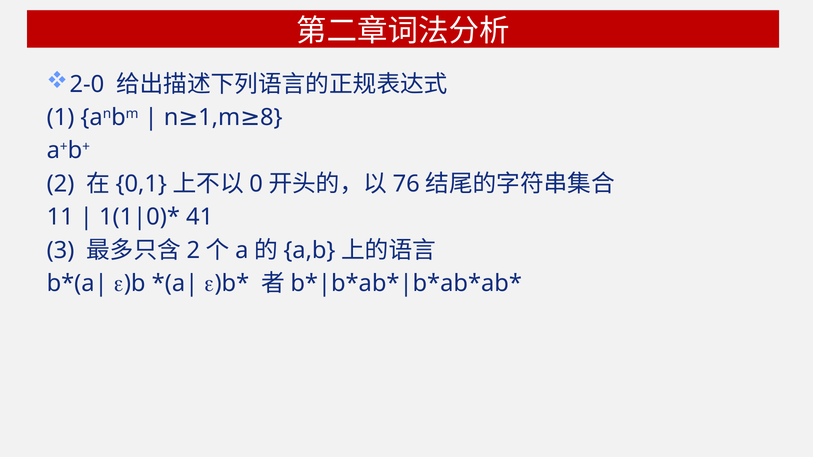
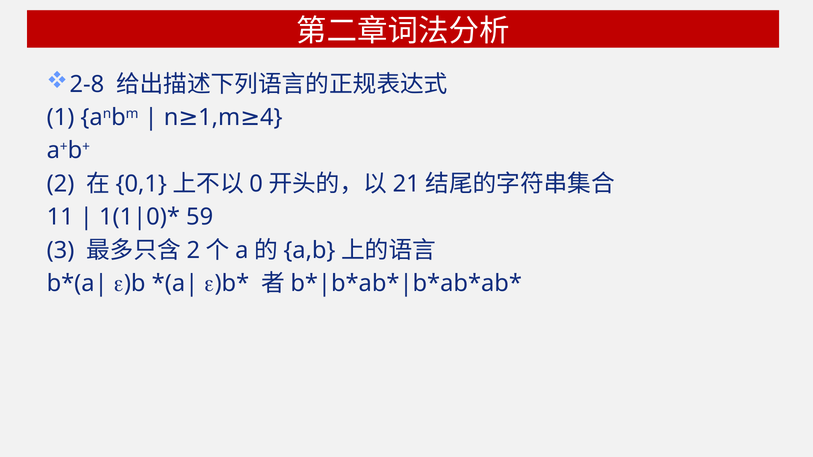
2-0: 2-0 -> 2-8 (87, 84)
8: 8 -> 4 (271, 118)
76: 76 -> 21 (406, 184)
41: 41 -> 59 (200, 217)
